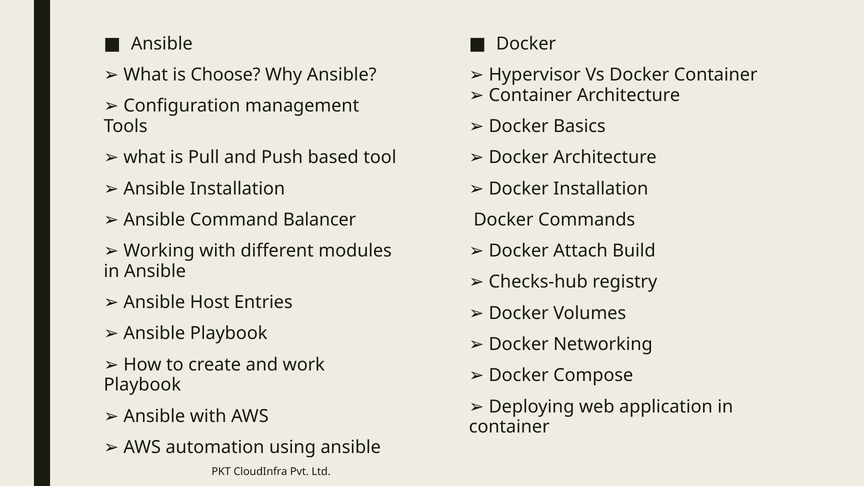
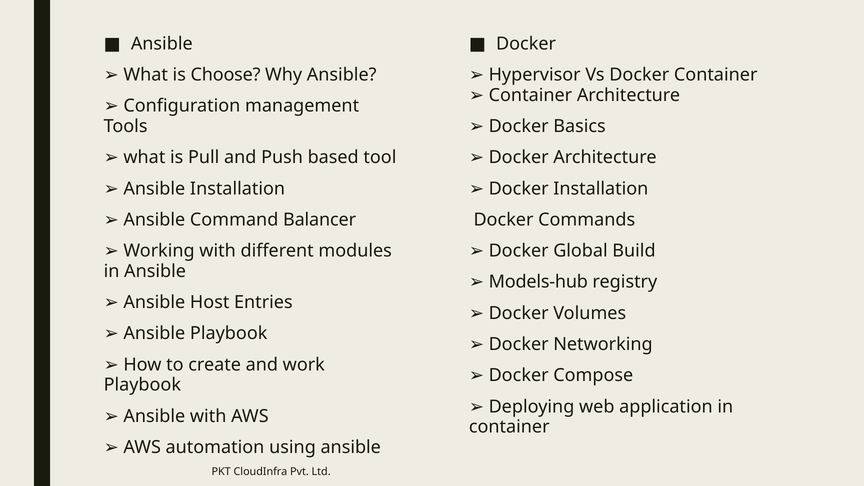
Attach: Attach -> Global (580, 251)
Checks-hub: Checks-hub -> Models-hub (538, 282)
